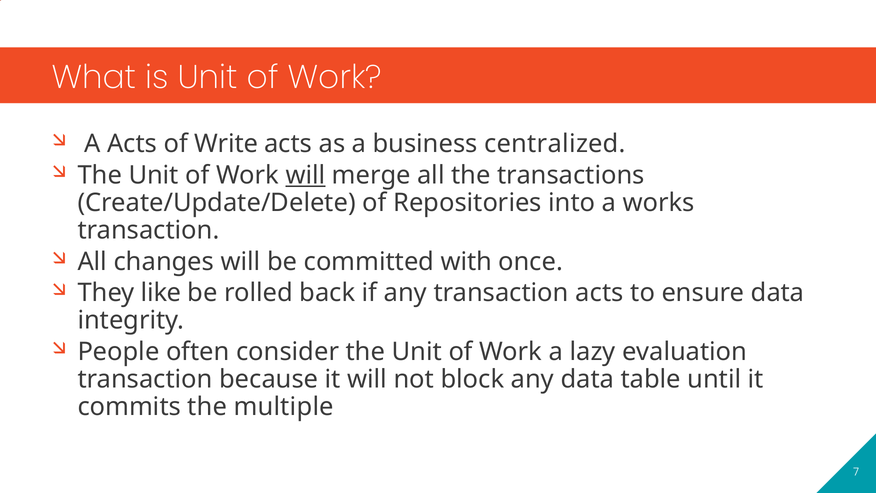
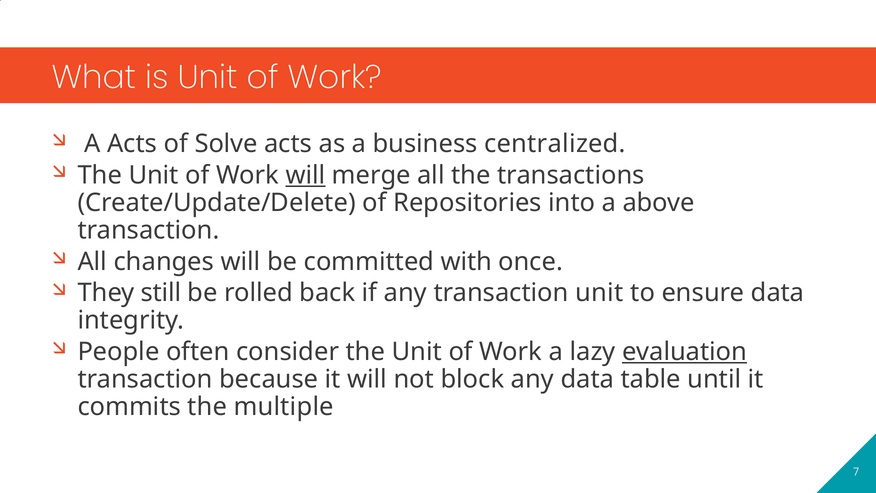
Write: Write -> Solve (226, 144)
works: works -> above (659, 203)
like: like -> still (161, 293)
transaction acts: acts -> unit (599, 293)
evaluation underline: none -> present (685, 352)
